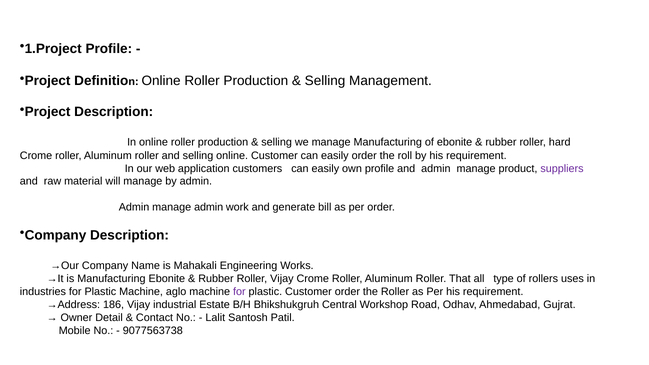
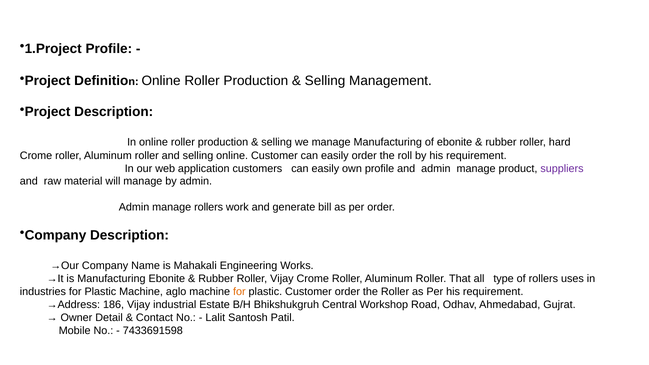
manage admin: admin -> rollers (209, 207)
for colour: purple -> orange (239, 292)
9077563738: 9077563738 -> 7433691598 (153, 331)
